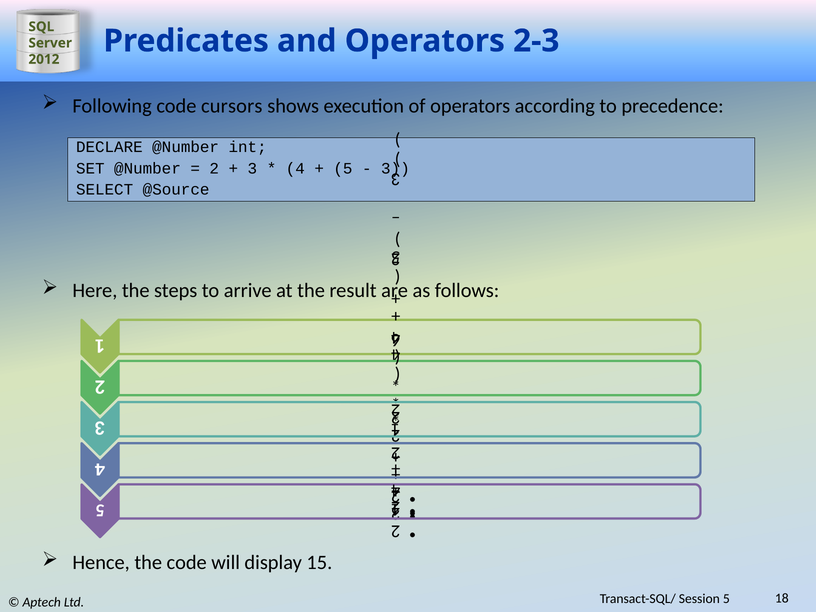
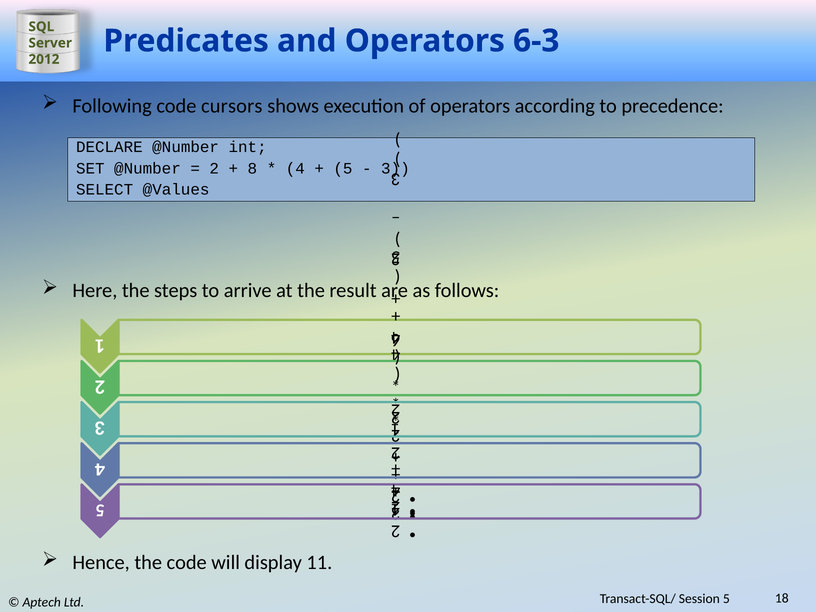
2-3: 2-3 -> 6-3 (536, 41)
3: 3 -> 8 (252, 168)
@Source: @Source -> @Values (176, 190)
15: 15 -> 11 (319, 563)
